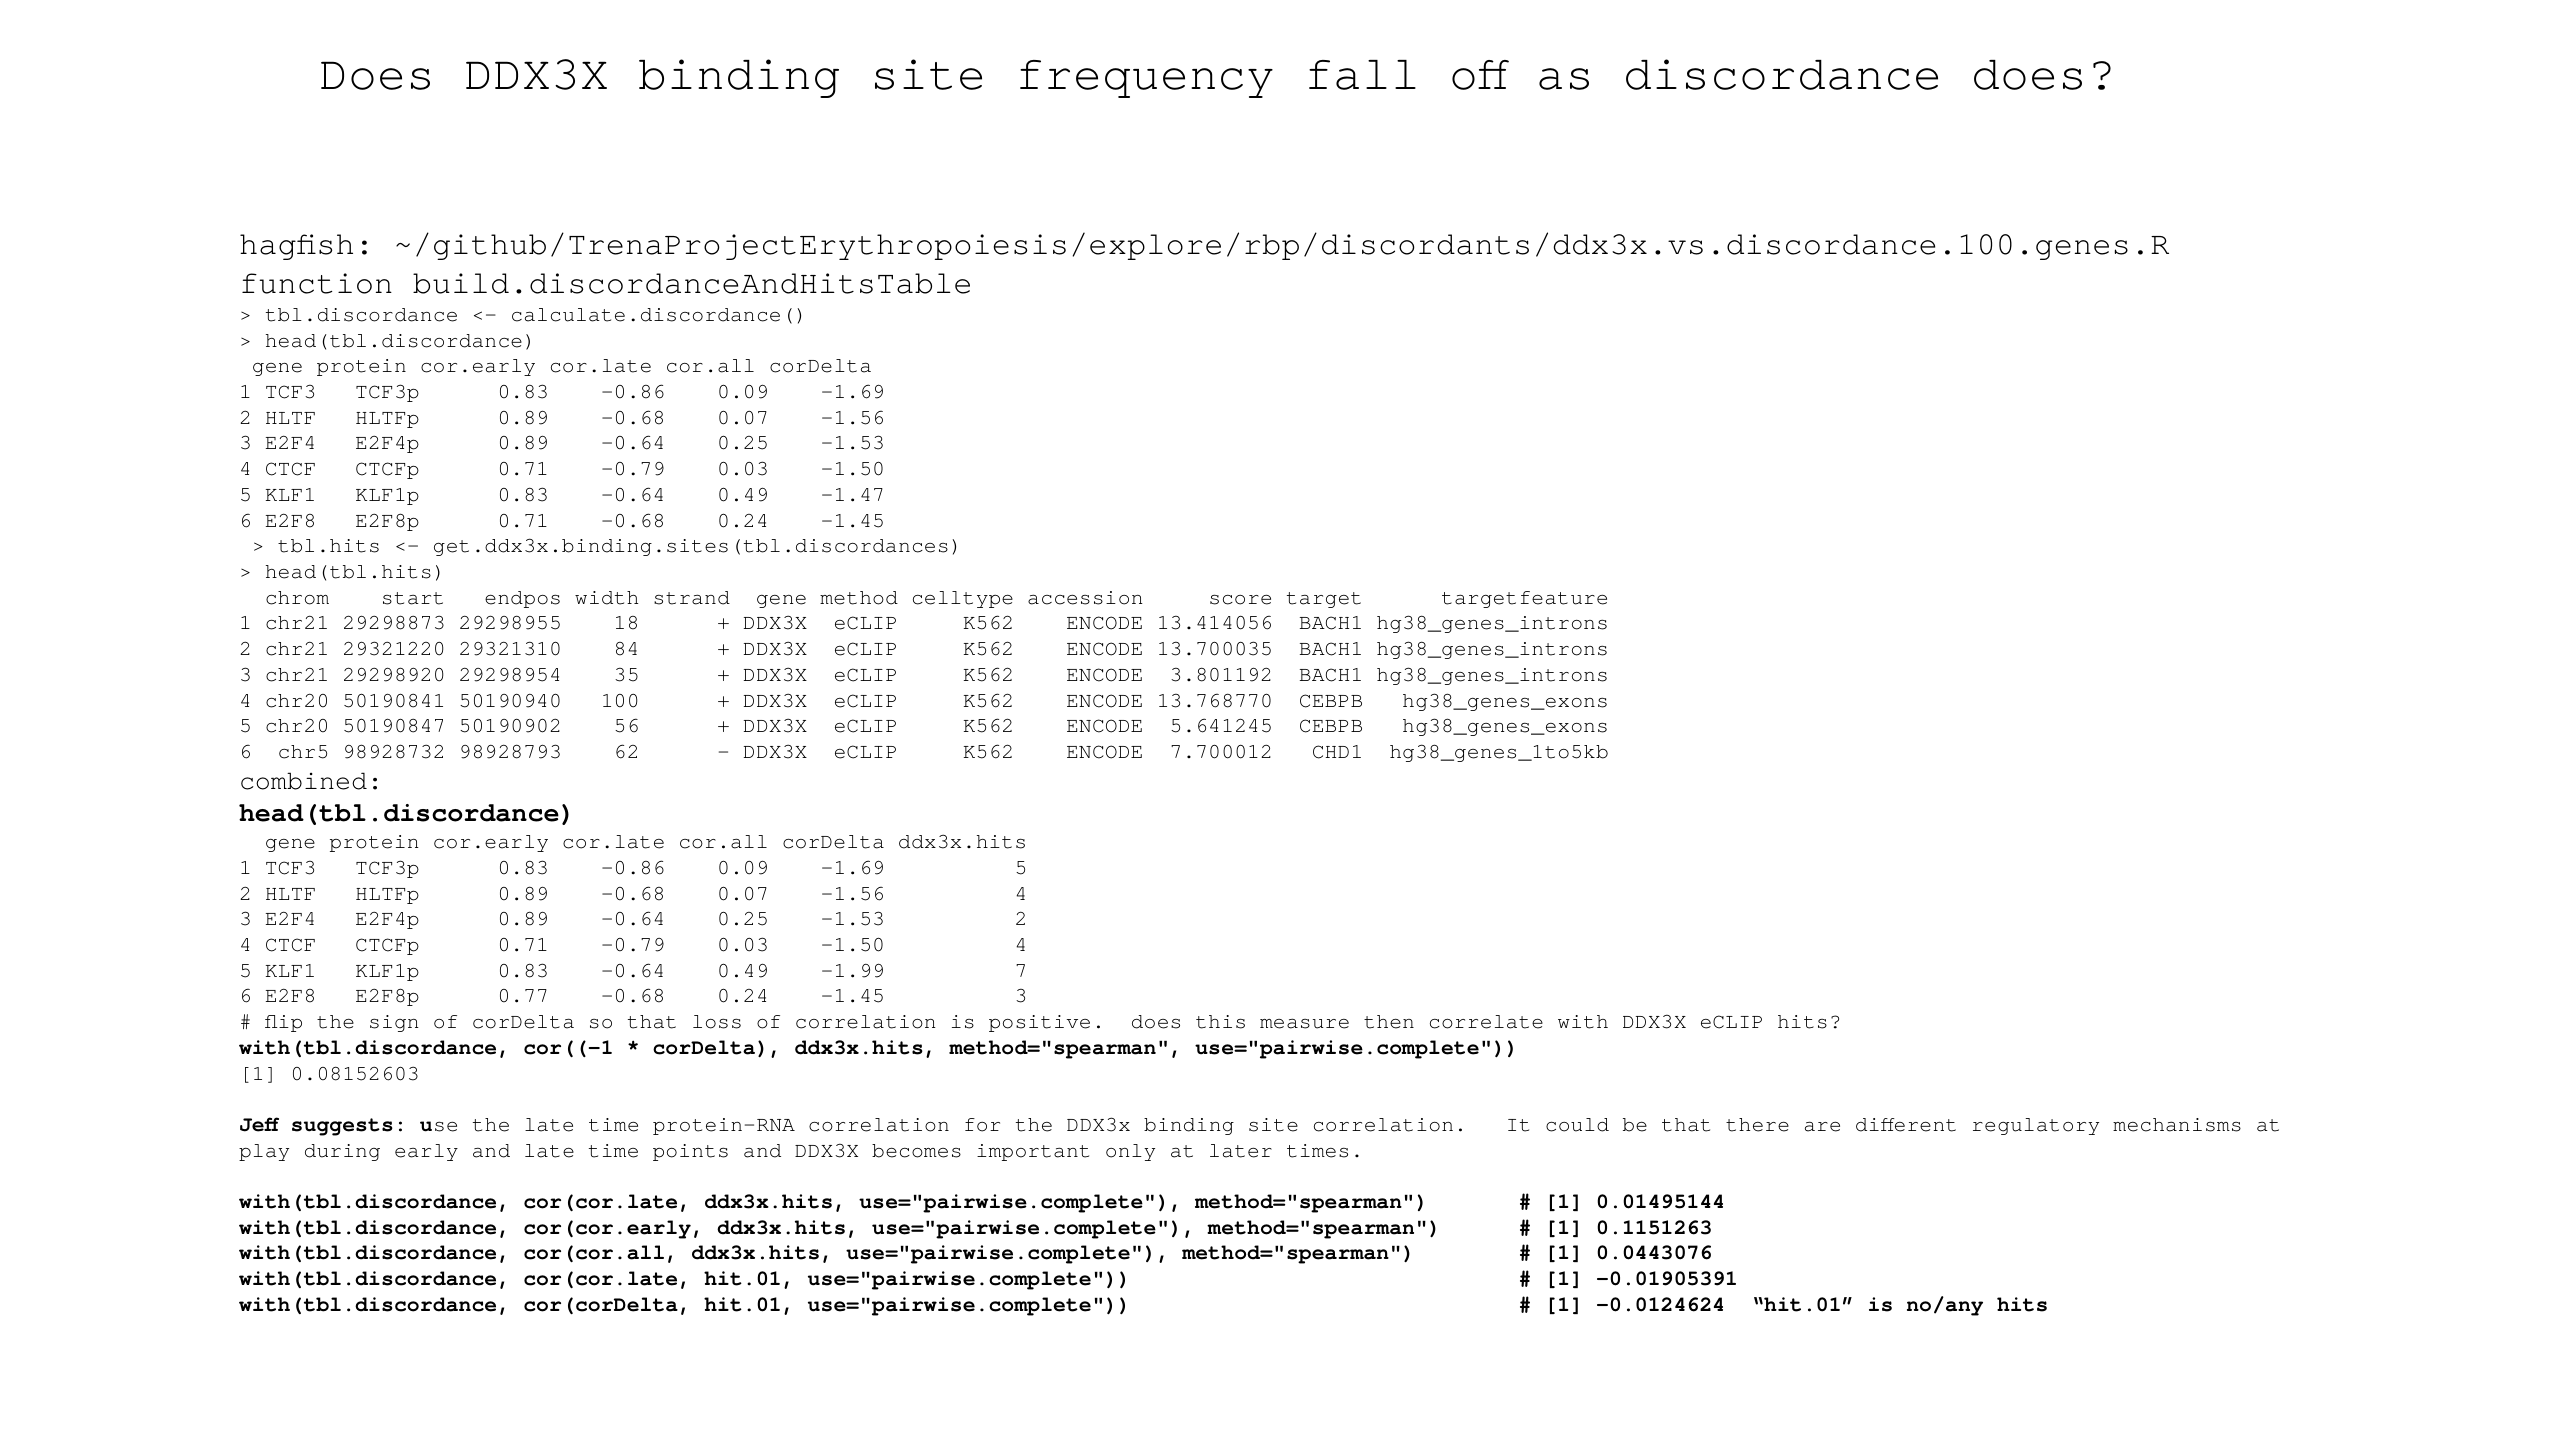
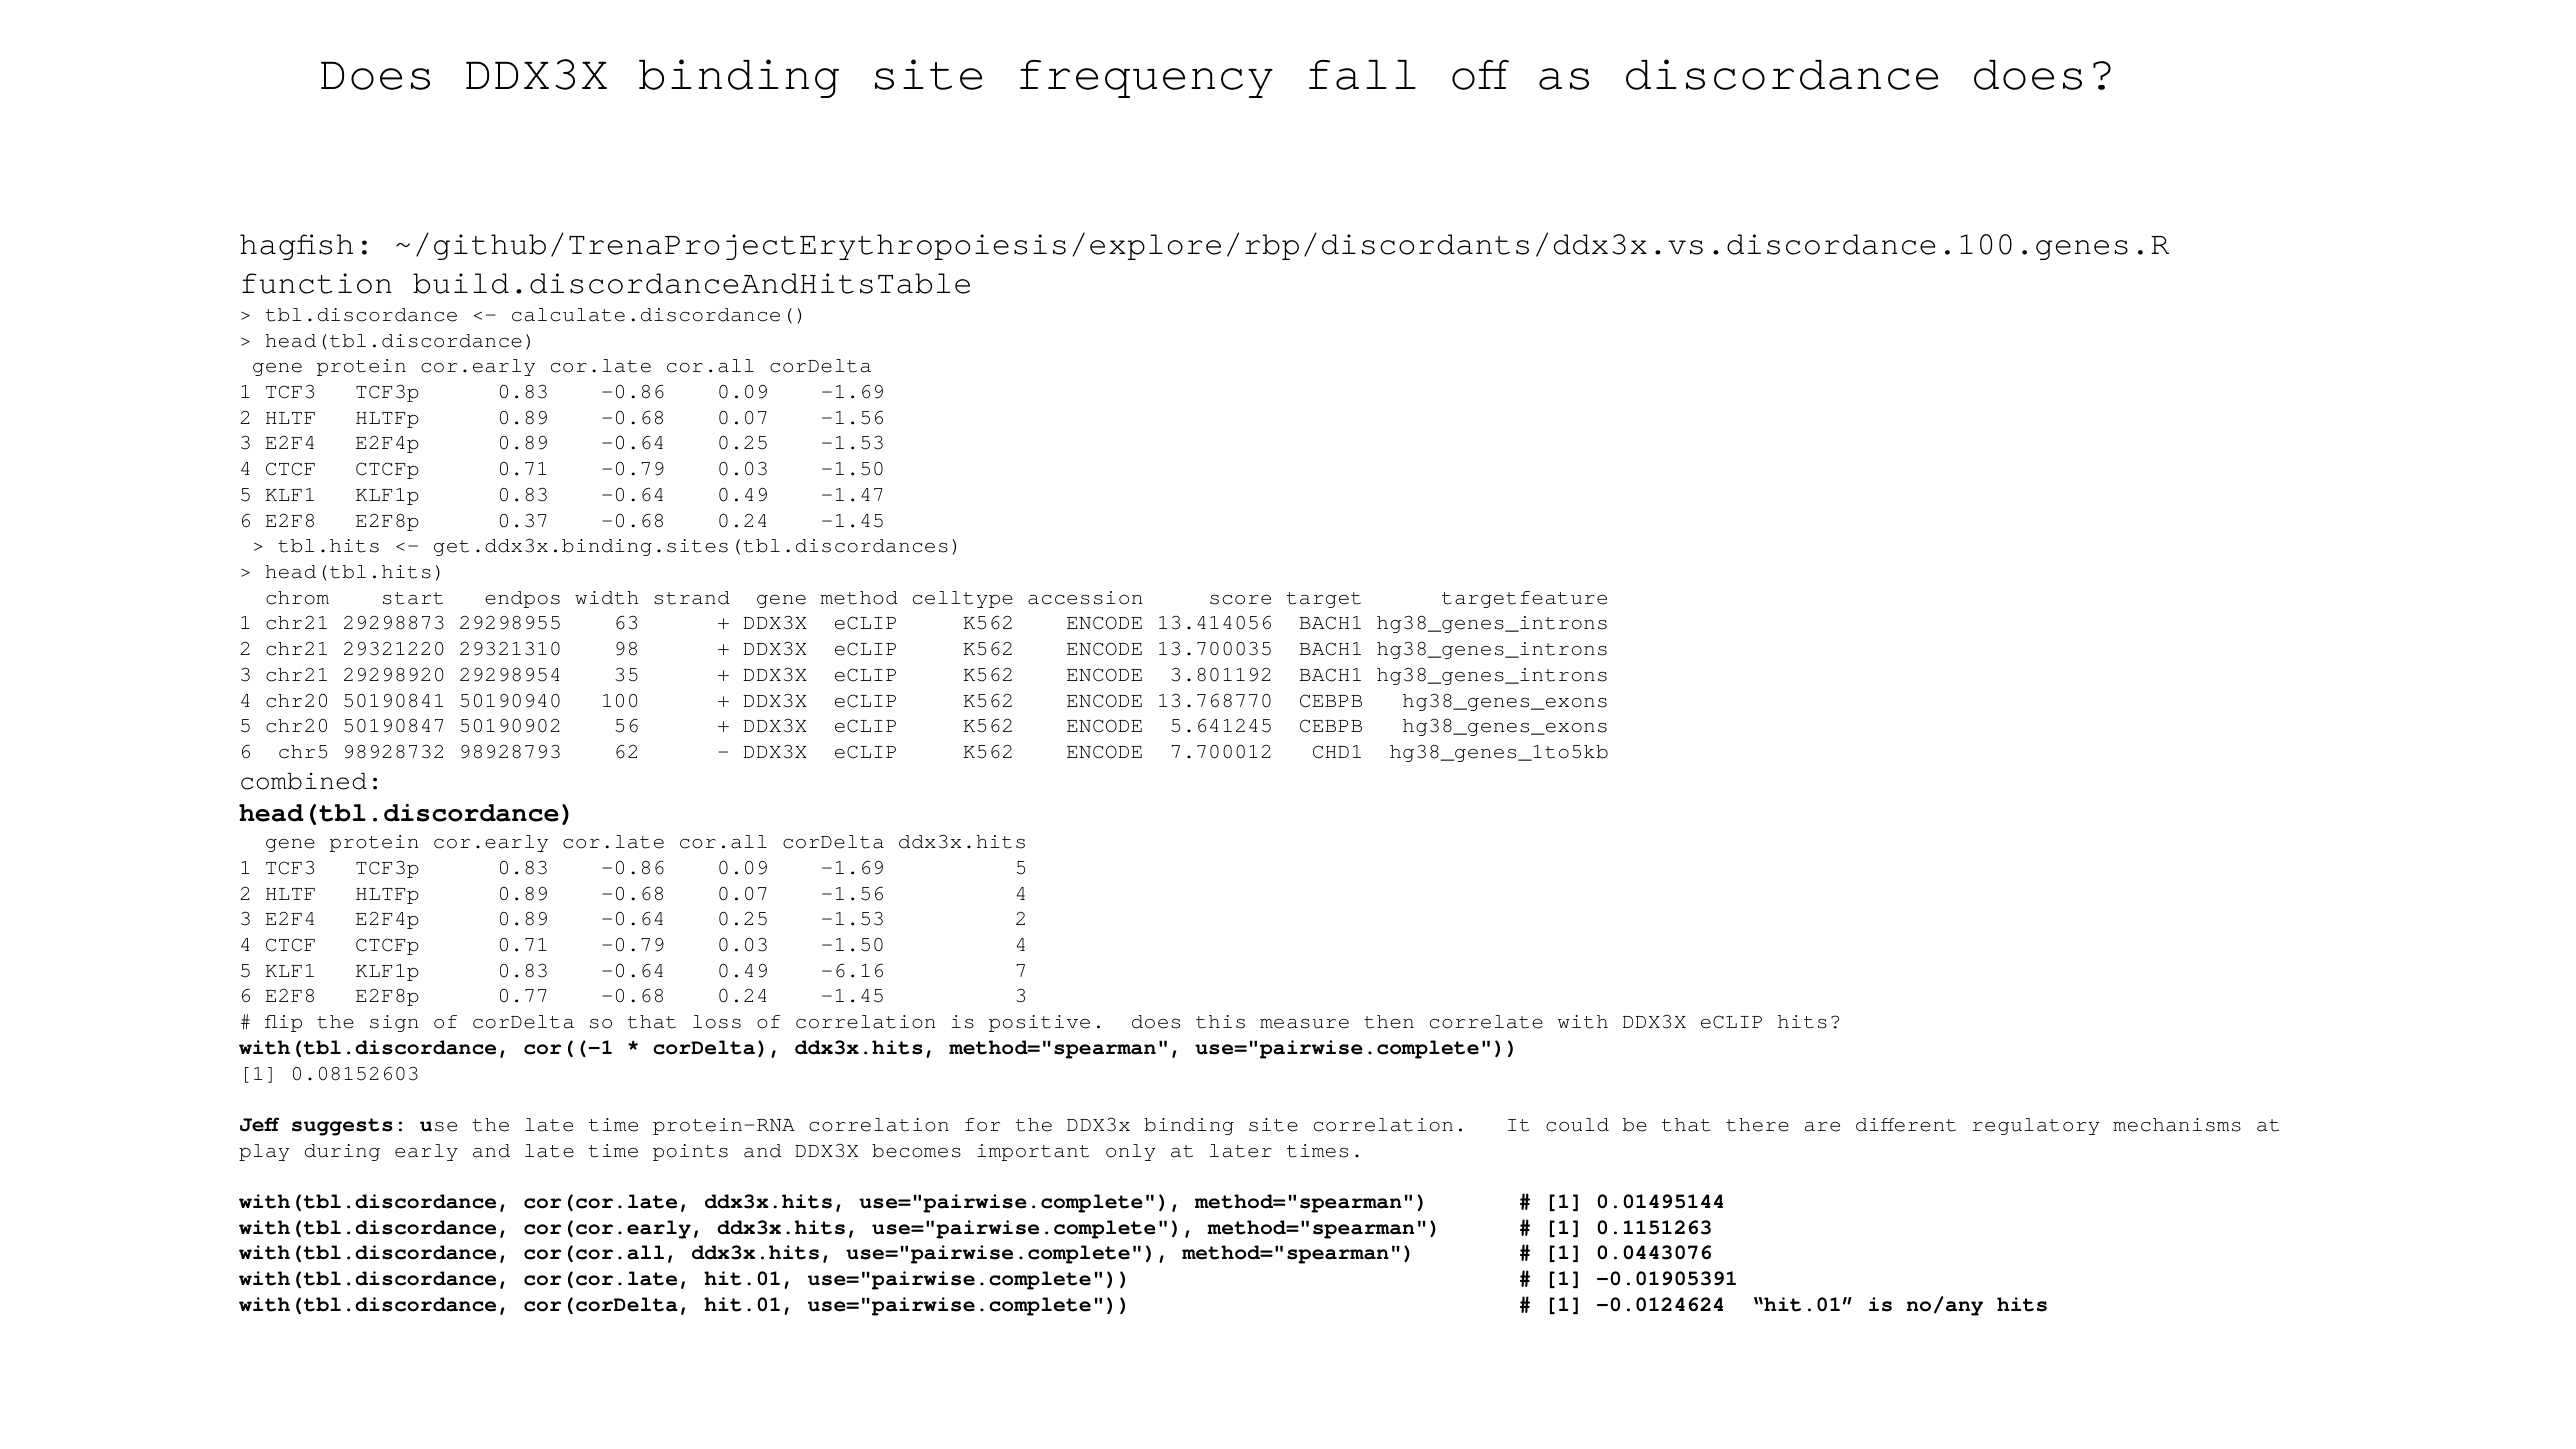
E2F8p 0.71: 0.71 -> 0.37 (523, 520)
18: 18 -> 63 (627, 623)
84: 84 -> 98 (627, 649)
-1.99: -1.99 -> -6.16 (853, 970)
